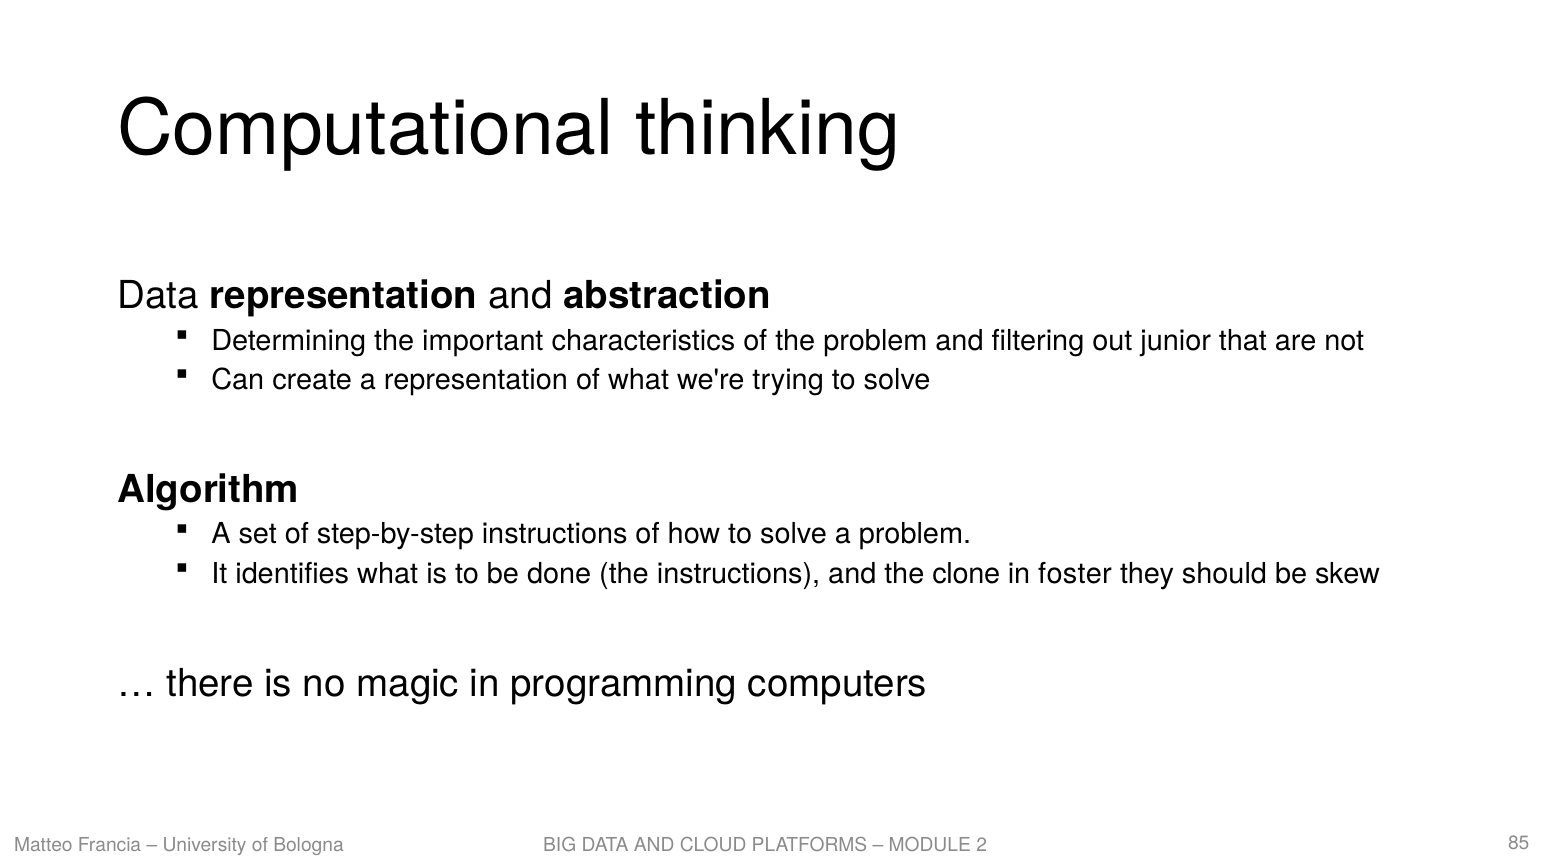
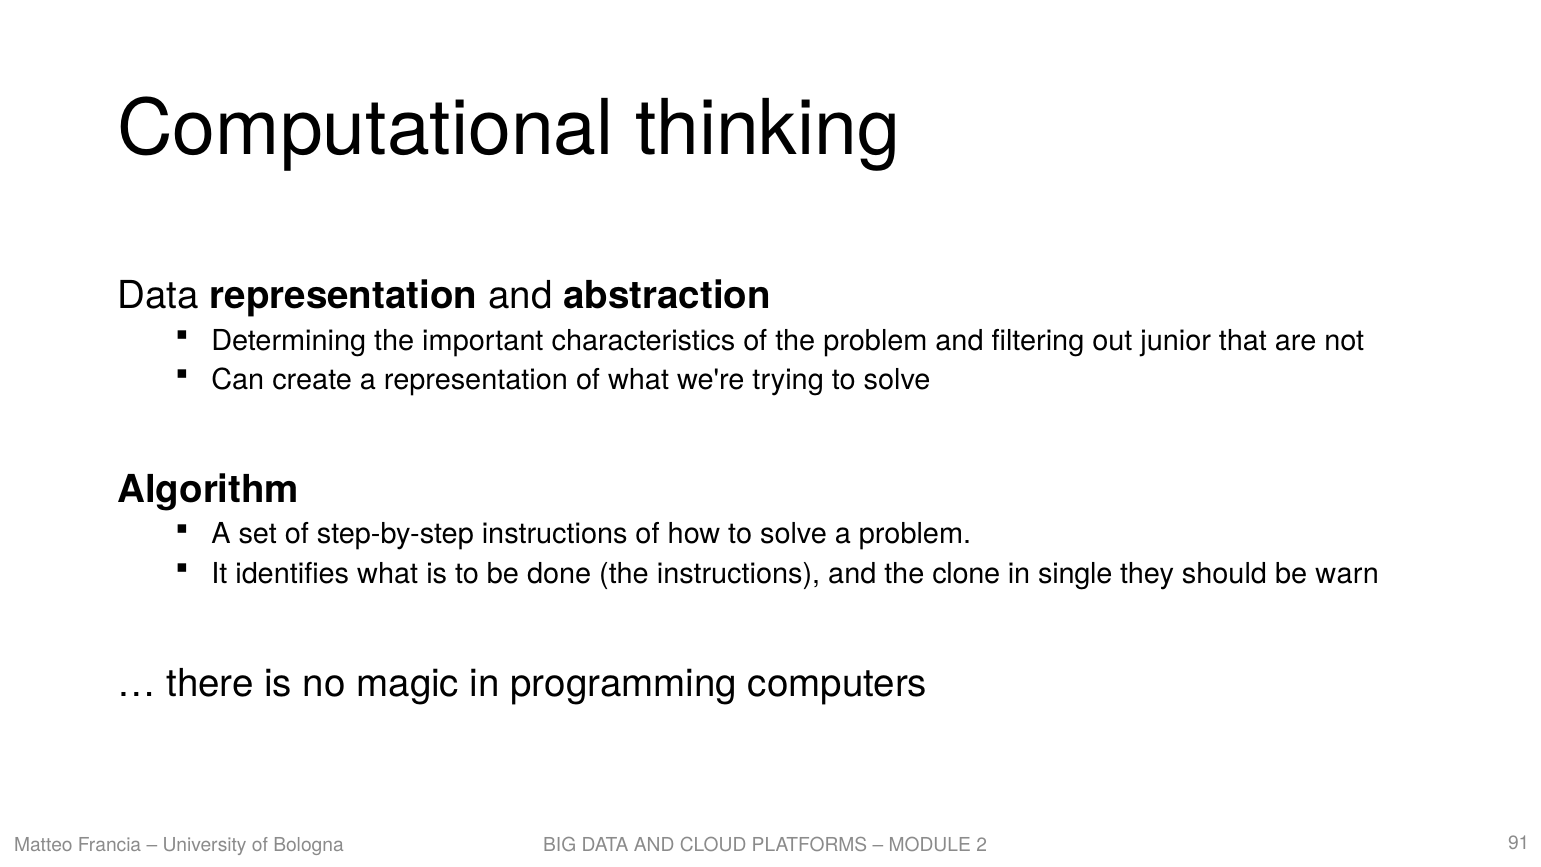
foster: foster -> single (1075, 573)
skew: skew -> warn (1347, 573)
85: 85 -> 91 (1519, 843)
